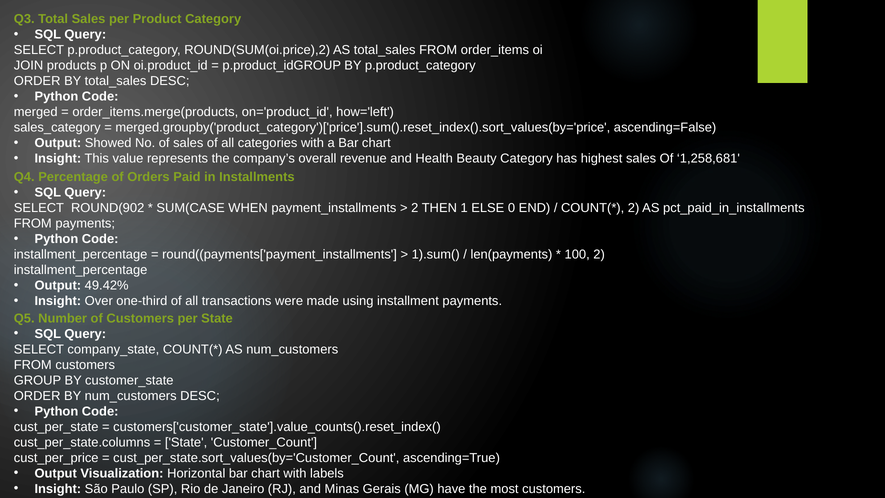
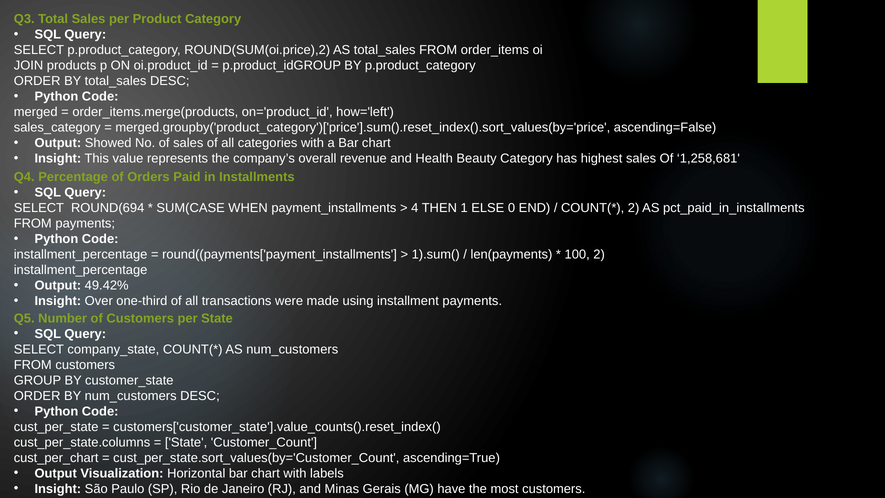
ROUND(902: ROUND(902 -> ROUND(694 (108, 208)
2: 2 -> 4 (415, 208)
cust_per_price: cust_per_price -> cust_per_chart (56, 458)
